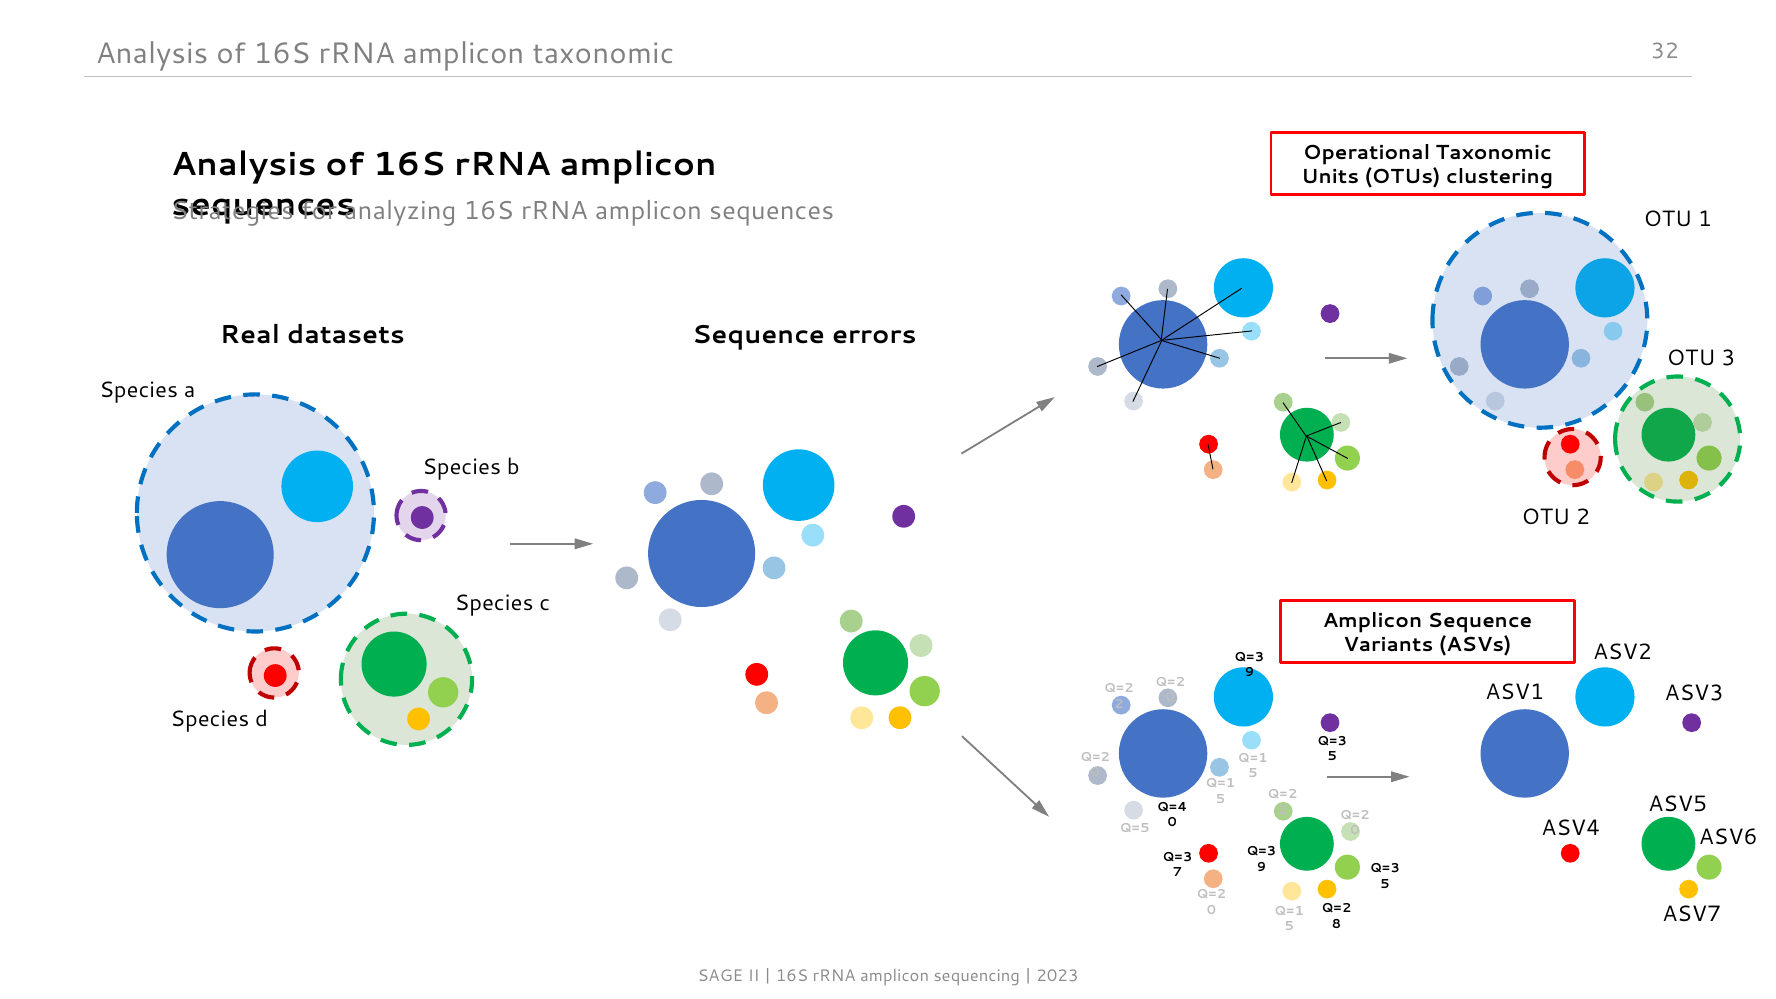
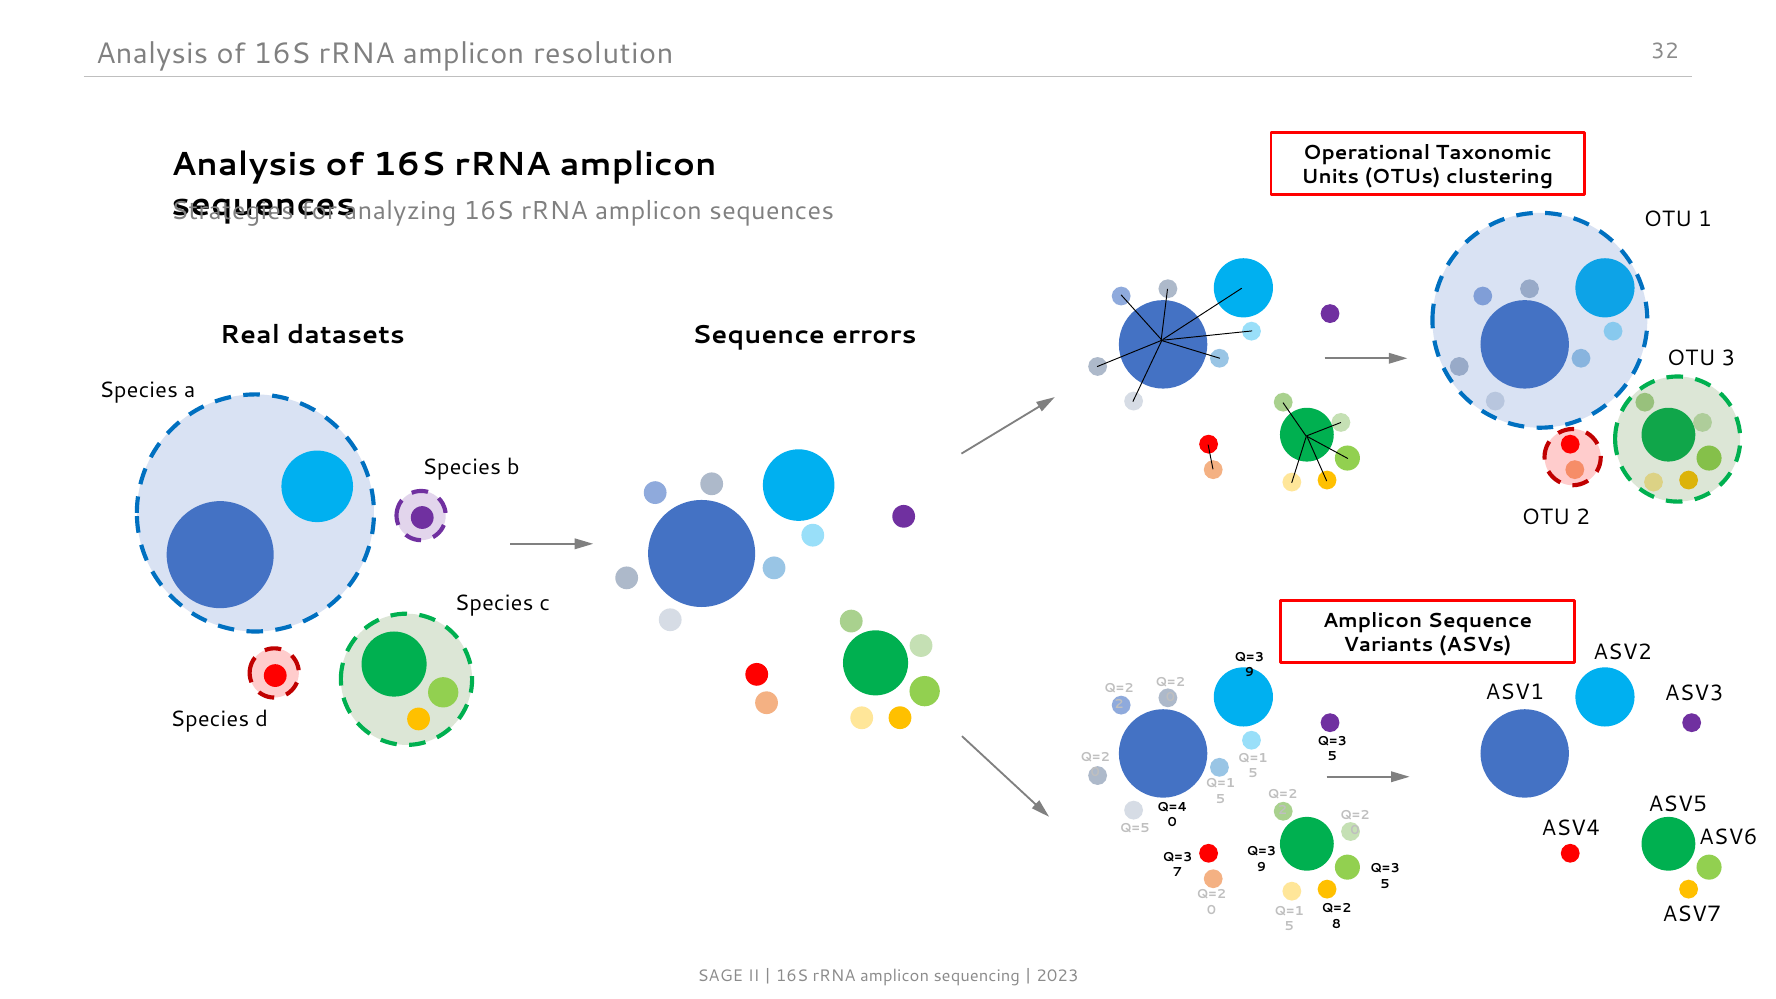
amplicon taxonomic: taxonomic -> resolution (603, 54)
